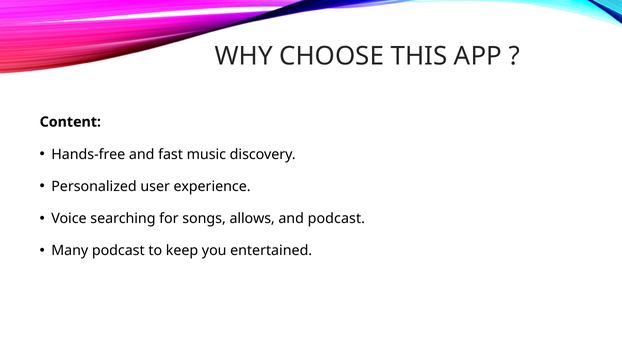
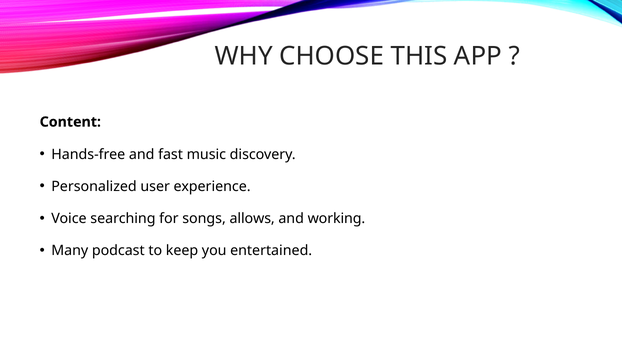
and podcast: podcast -> working (336, 218)
